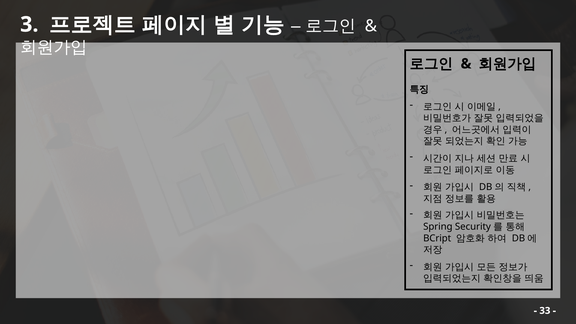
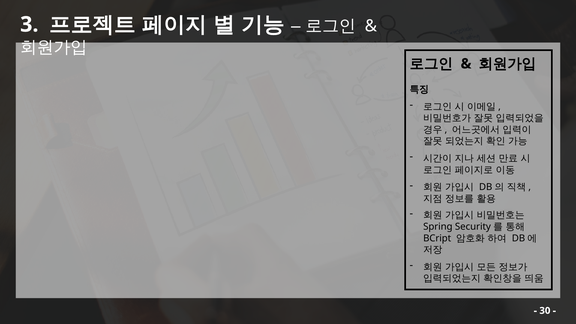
33: 33 -> 30 (545, 311)
